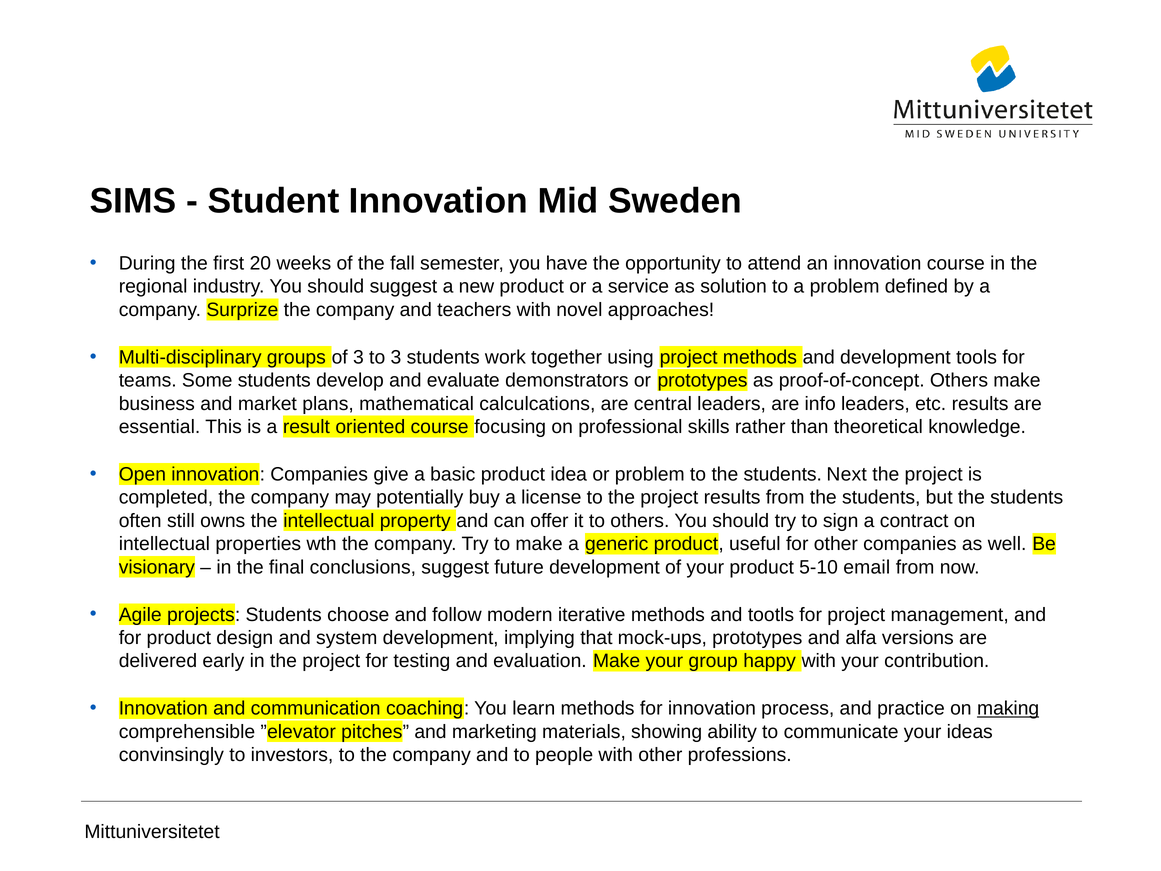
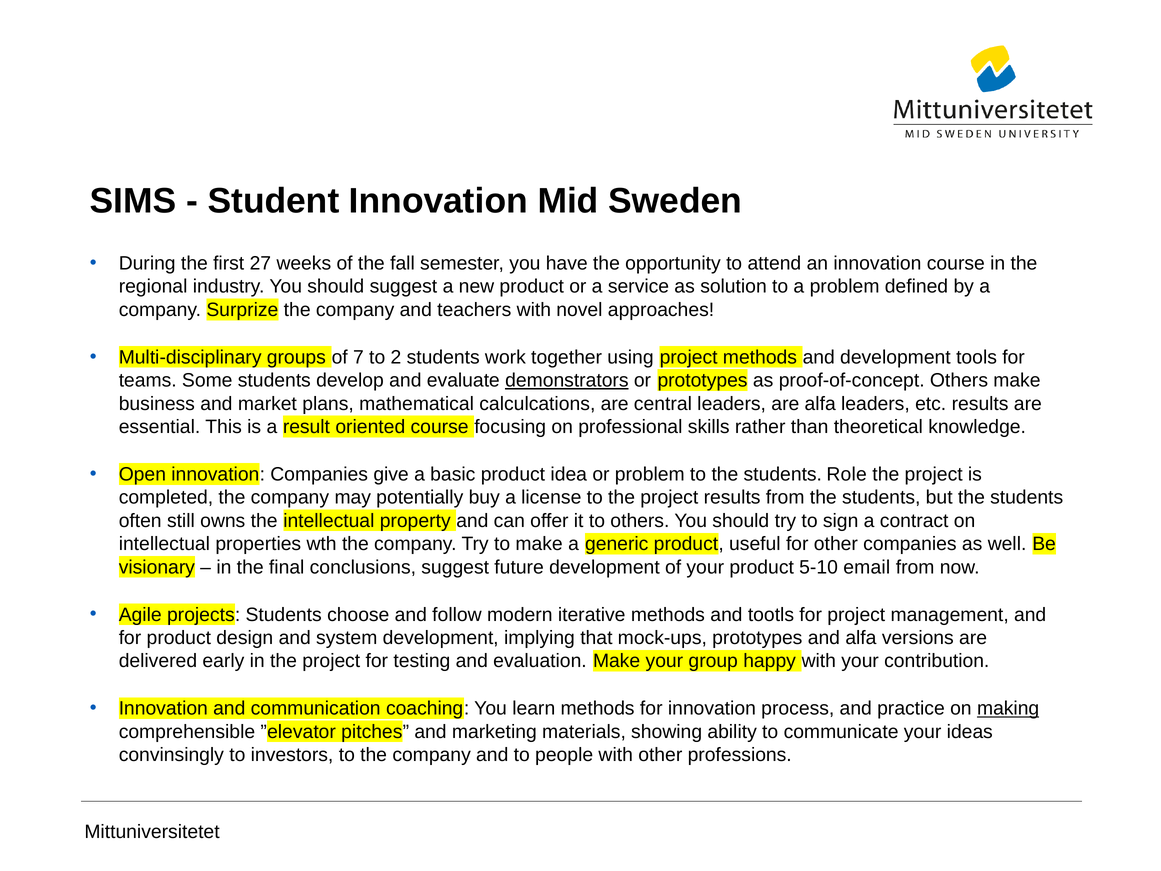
20: 20 -> 27 (260, 263)
of 3: 3 -> 7 (358, 357)
to 3: 3 -> 2 (396, 357)
demonstrators underline: none -> present (567, 380)
are info: info -> alfa (820, 404)
Next: Next -> Role (847, 474)
